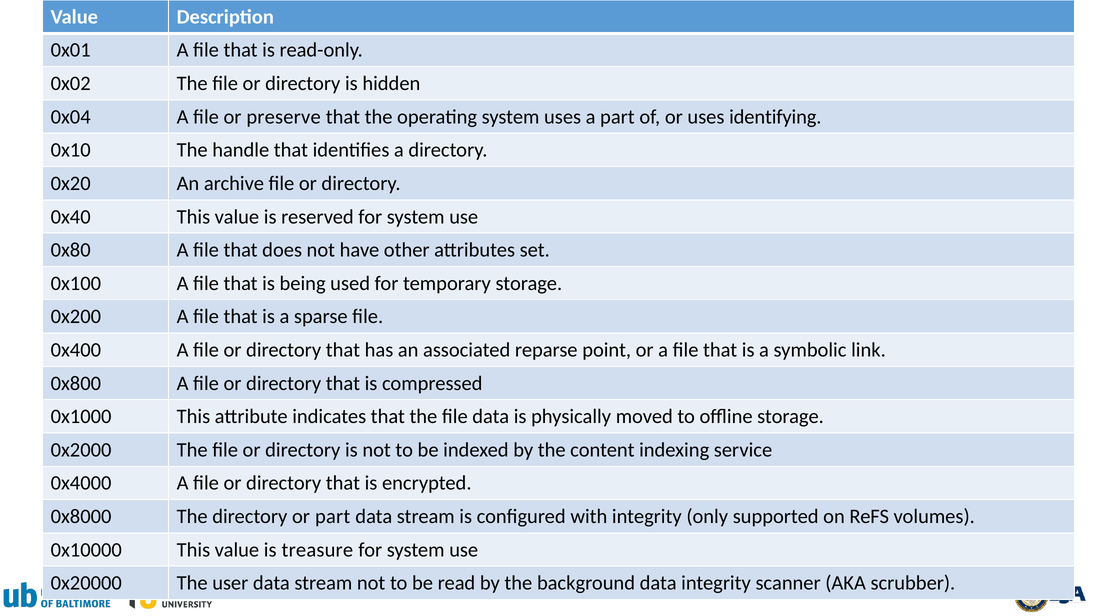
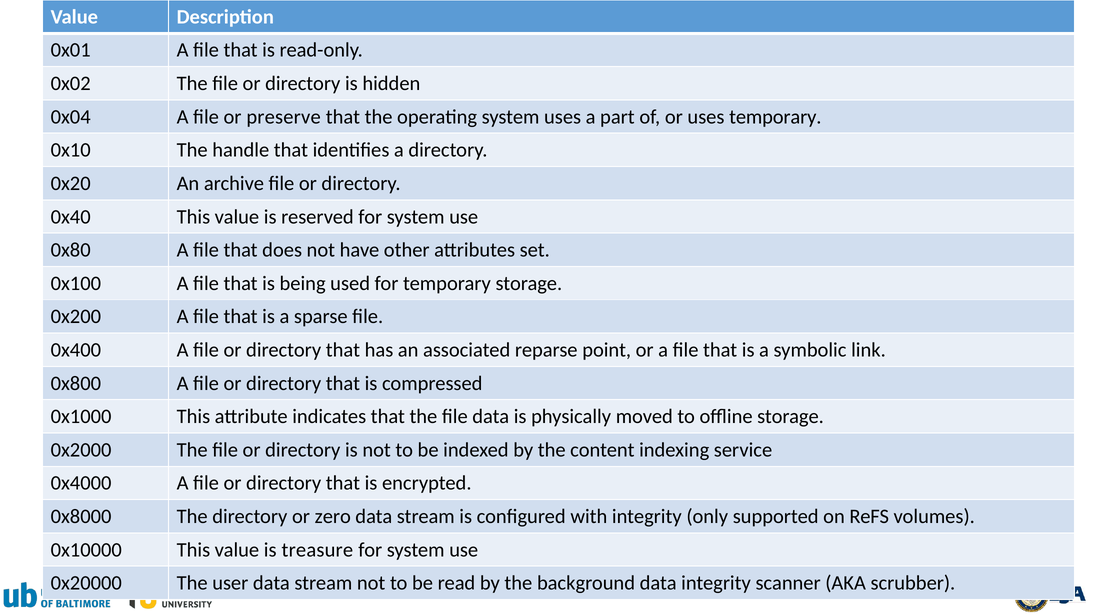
uses identifying: identifying -> temporary (775, 117)
or part: part -> zero (333, 516)
